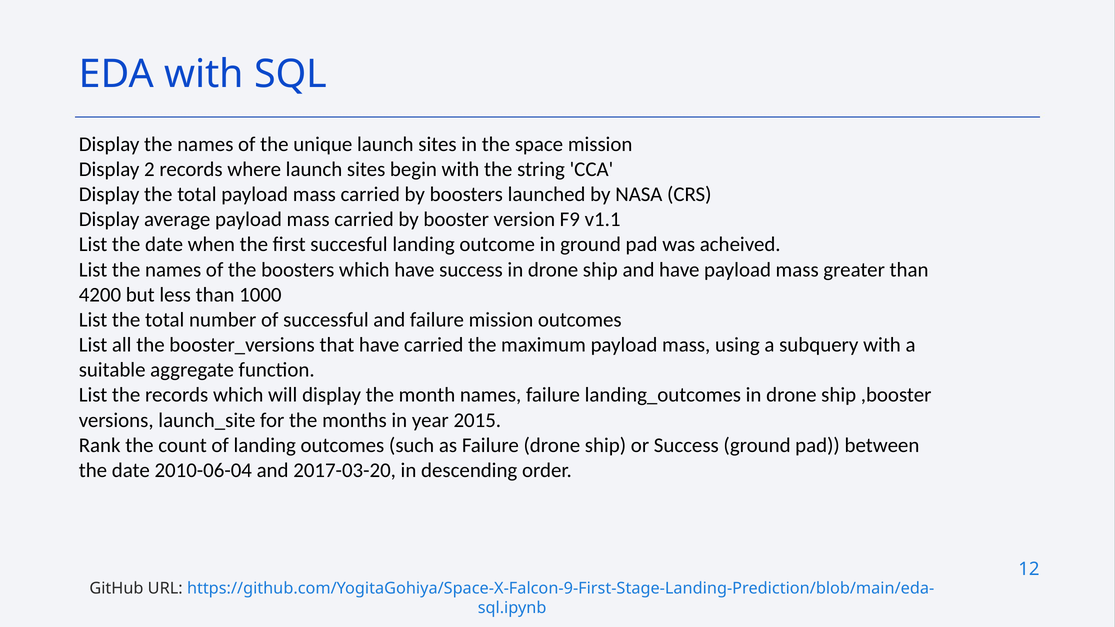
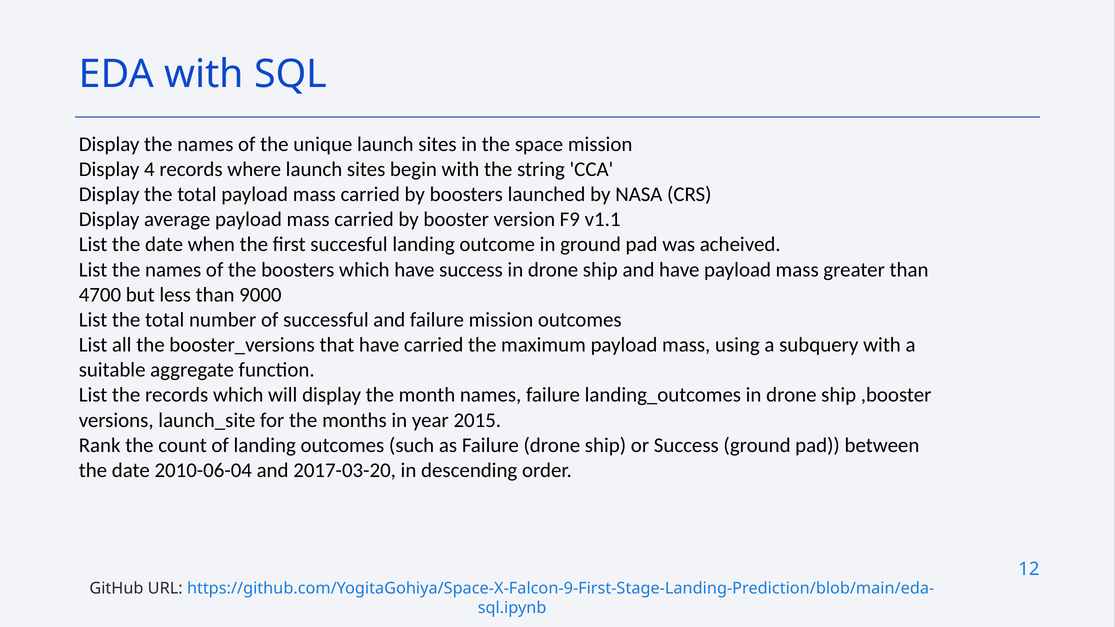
2: 2 -> 4 (149, 169)
4200: 4200 -> 4700 (100, 295)
1000: 1000 -> 9000 (260, 295)
